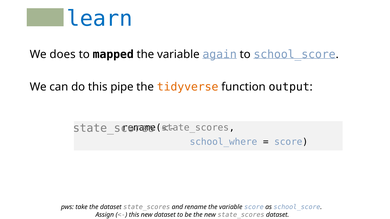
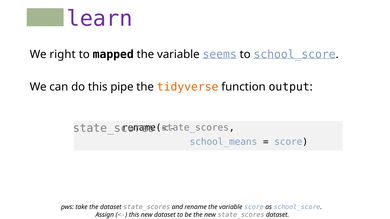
learn colour: blue -> purple (100, 19)
does: does -> right (63, 54)
again: again -> seems (220, 54)
school_where: school_where -> school_means (223, 142)
